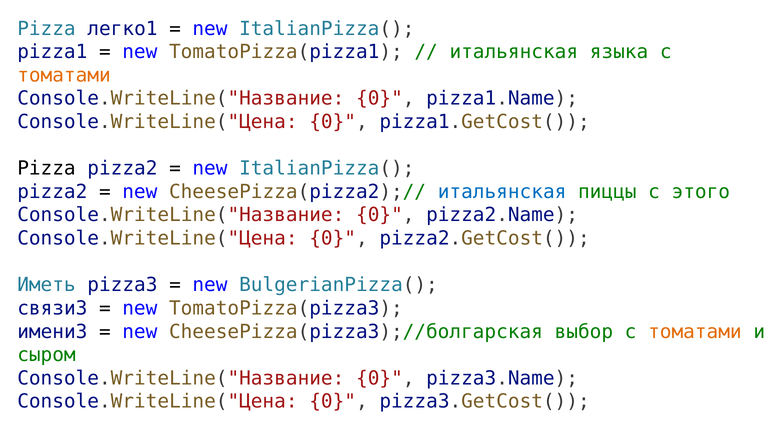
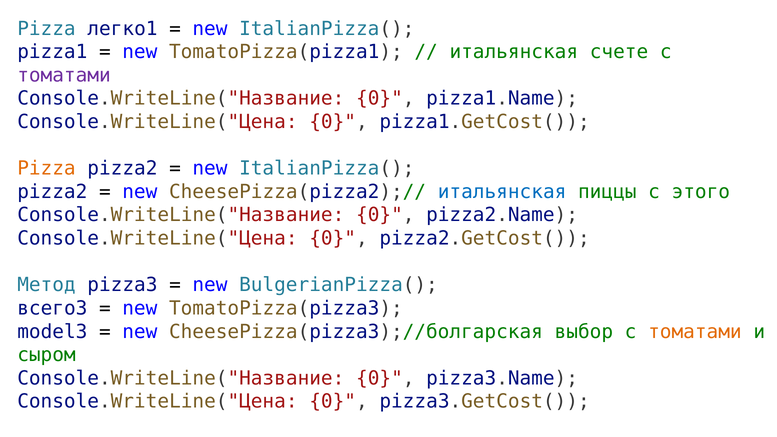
языка: языка -> счете (619, 52)
томатами colour: orange -> purple (64, 75)
Pizza colour: black -> orange (46, 168)
Иметь: Иметь -> Метод (46, 285)
связи3: связи3 -> всего3 (52, 308)
имени3: имени3 -> model3 (52, 332)
